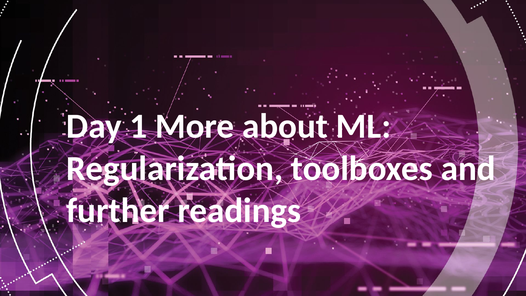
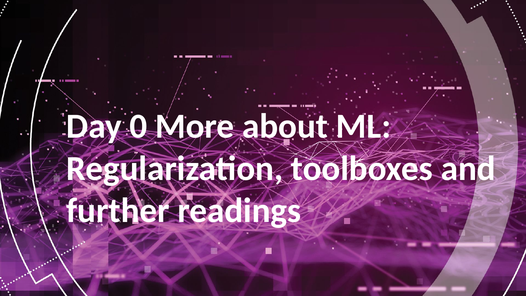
1: 1 -> 0 (138, 126)
